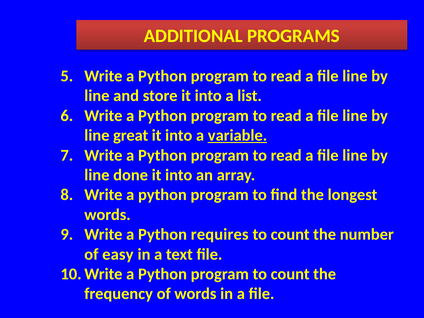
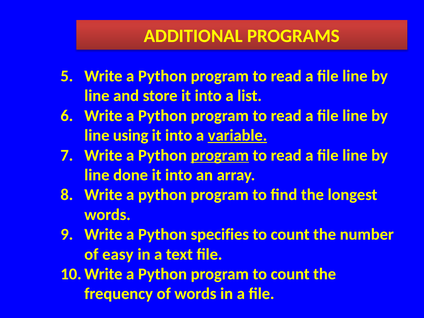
great: great -> using (131, 135)
program underline: none -> present (220, 155)
requires: requires -> specifies (220, 234)
